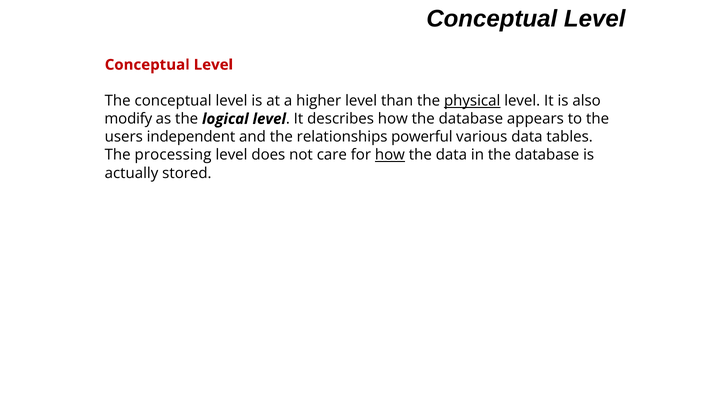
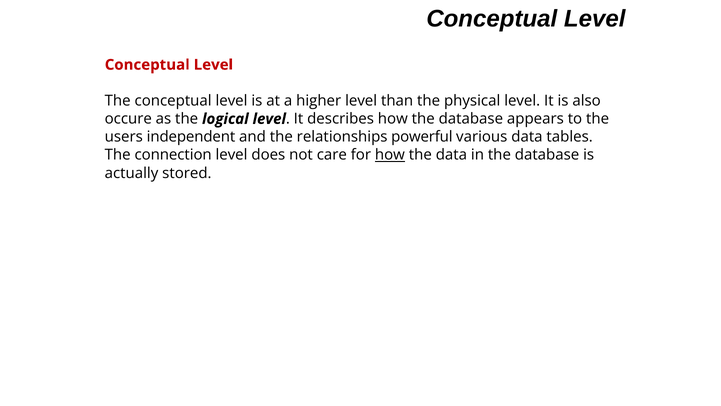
physical underline: present -> none (472, 101)
modify: modify -> occure (128, 119)
processing: processing -> connection (173, 155)
